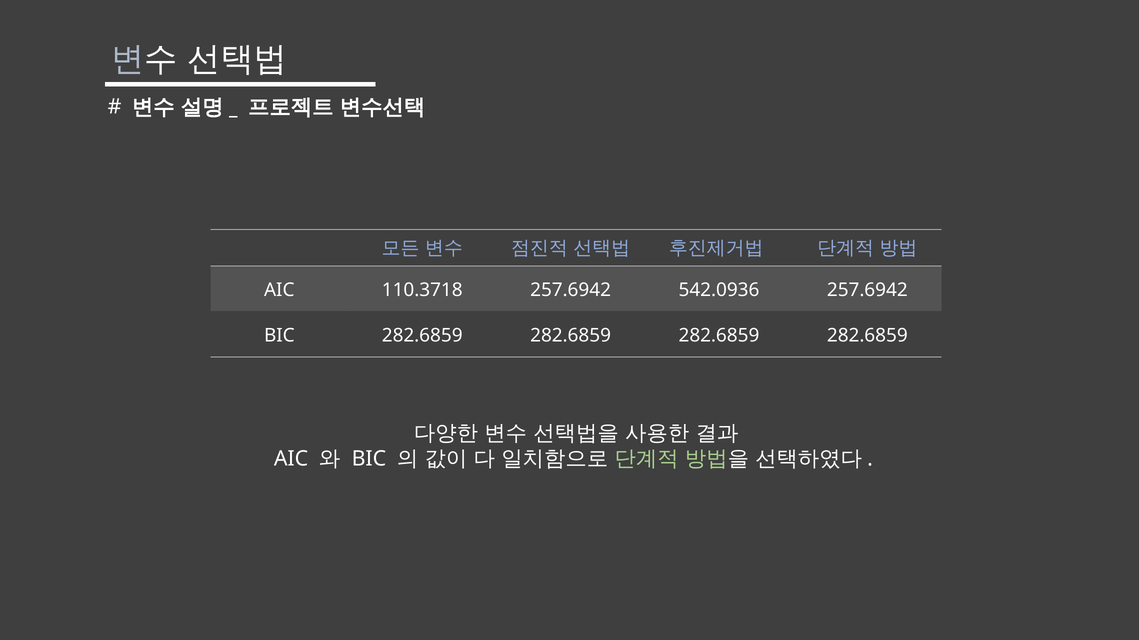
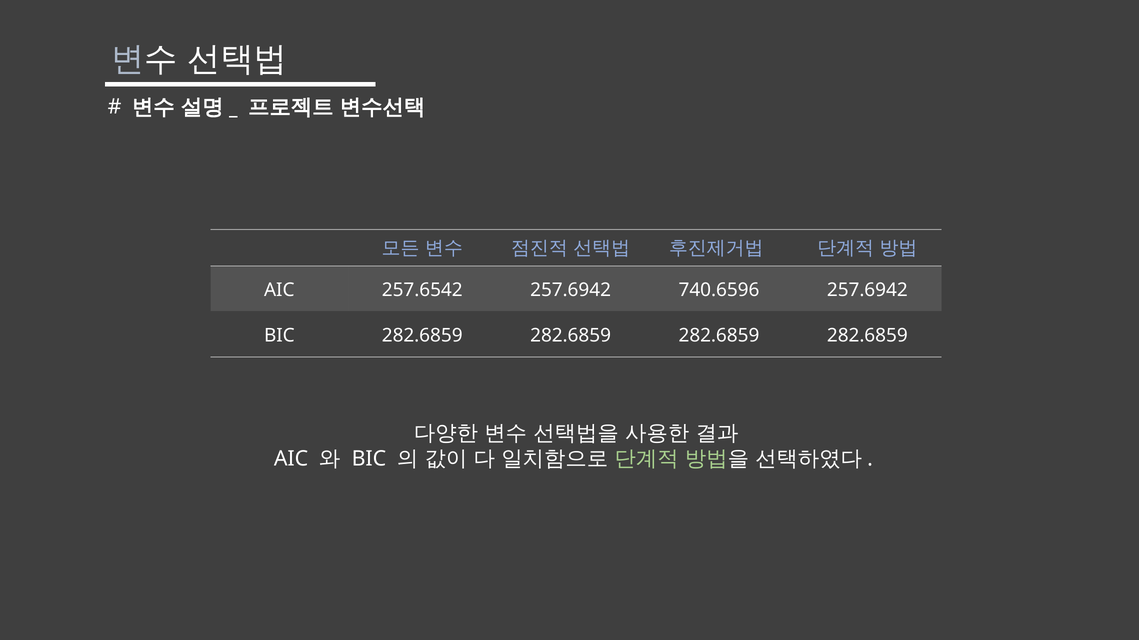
110.3718: 110.3718 -> 257.6542 (422, 290)
542.0936: 542.0936 -> 740.6596 (719, 290)
